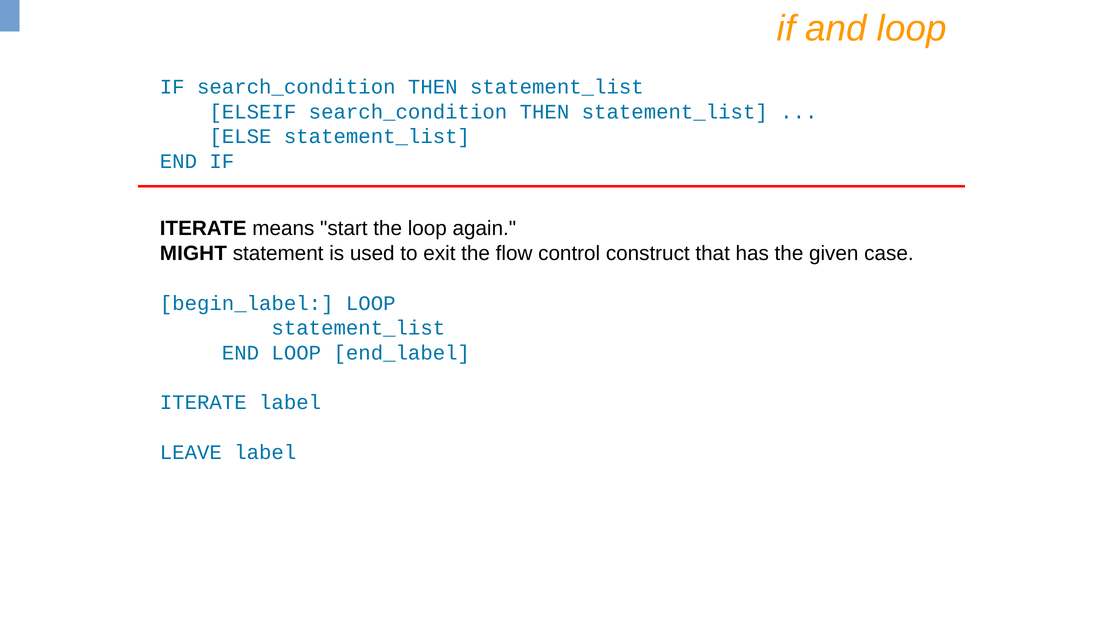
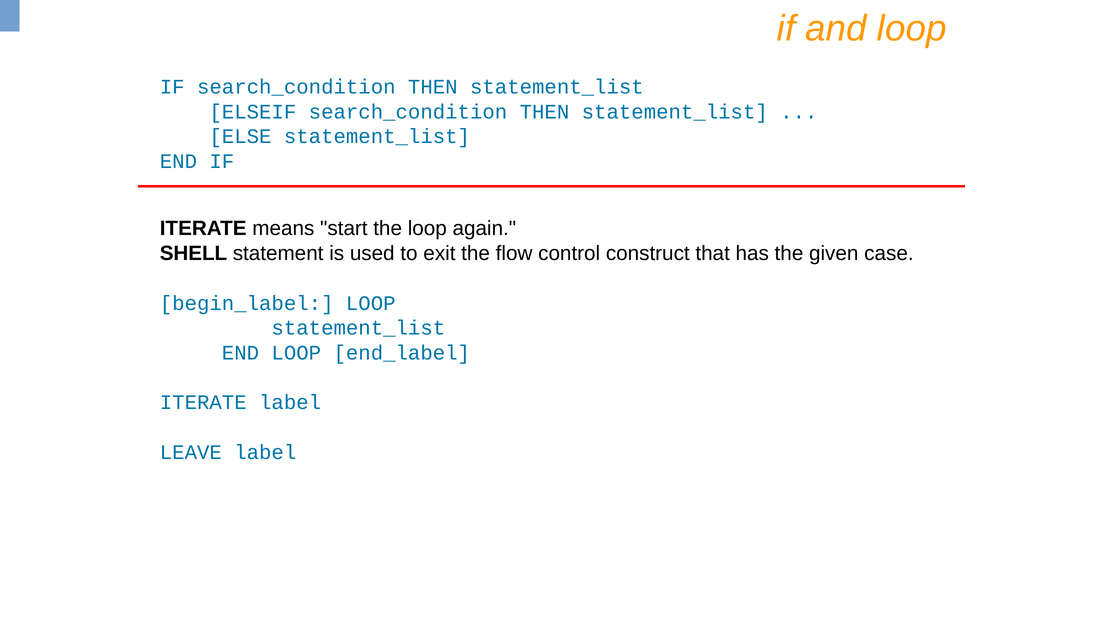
MIGHT: MIGHT -> SHELL (193, 253)
